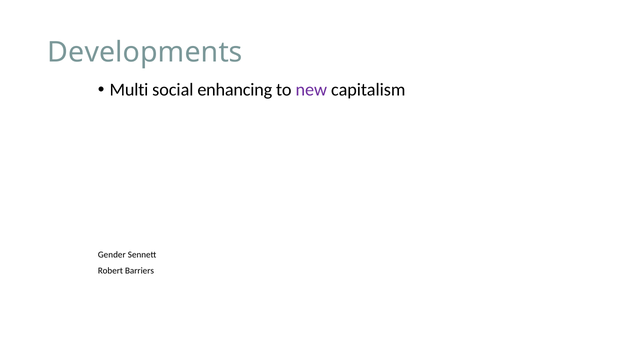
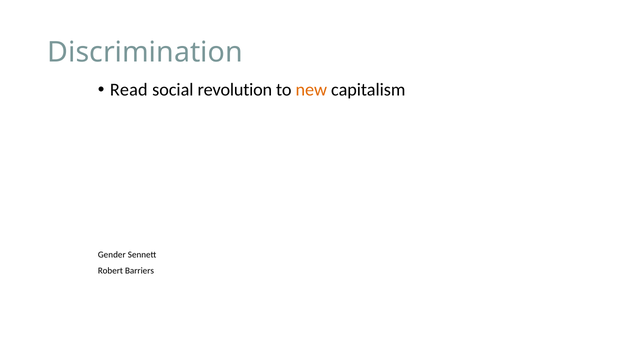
Developments: Developments -> Discrimination (145, 52)
Multi: Multi -> Read (129, 90)
enhancing: enhancing -> revolution (235, 90)
new colour: purple -> orange (311, 90)
